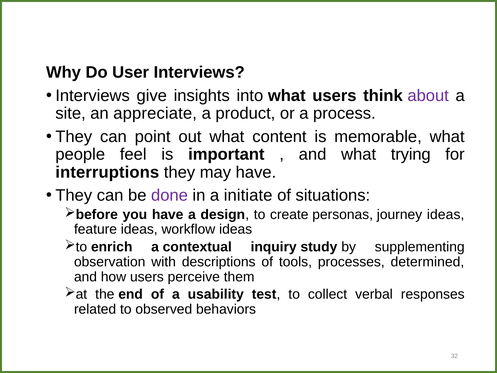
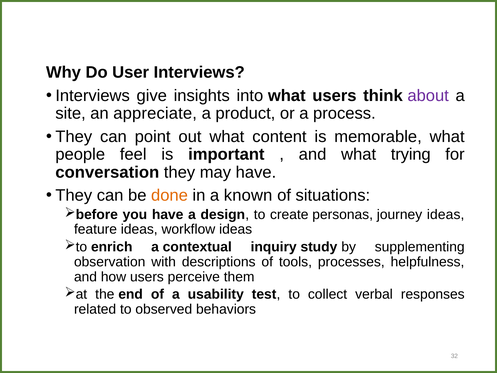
interruptions: interruptions -> conversation (107, 172)
done colour: purple -> orange (169, 195)
initiate: initiate -> known (248, 195)
determined: determined -> helpfulness (428, 262)
